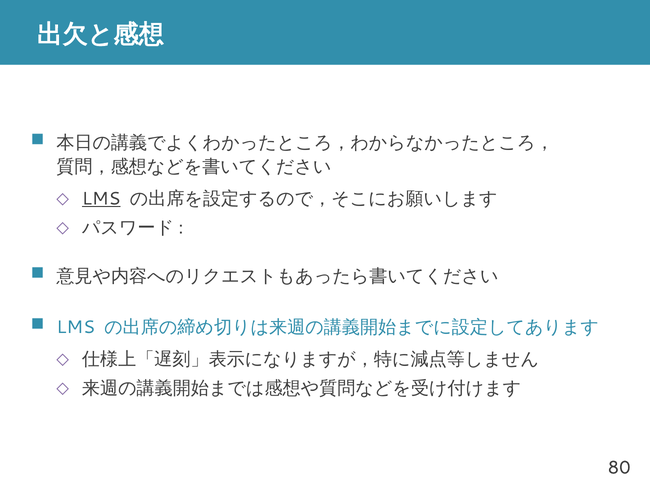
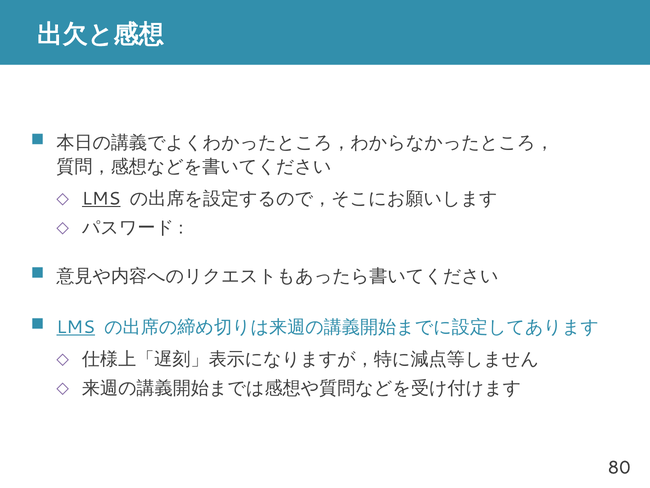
LMS underline: none -> present (76, 327)
